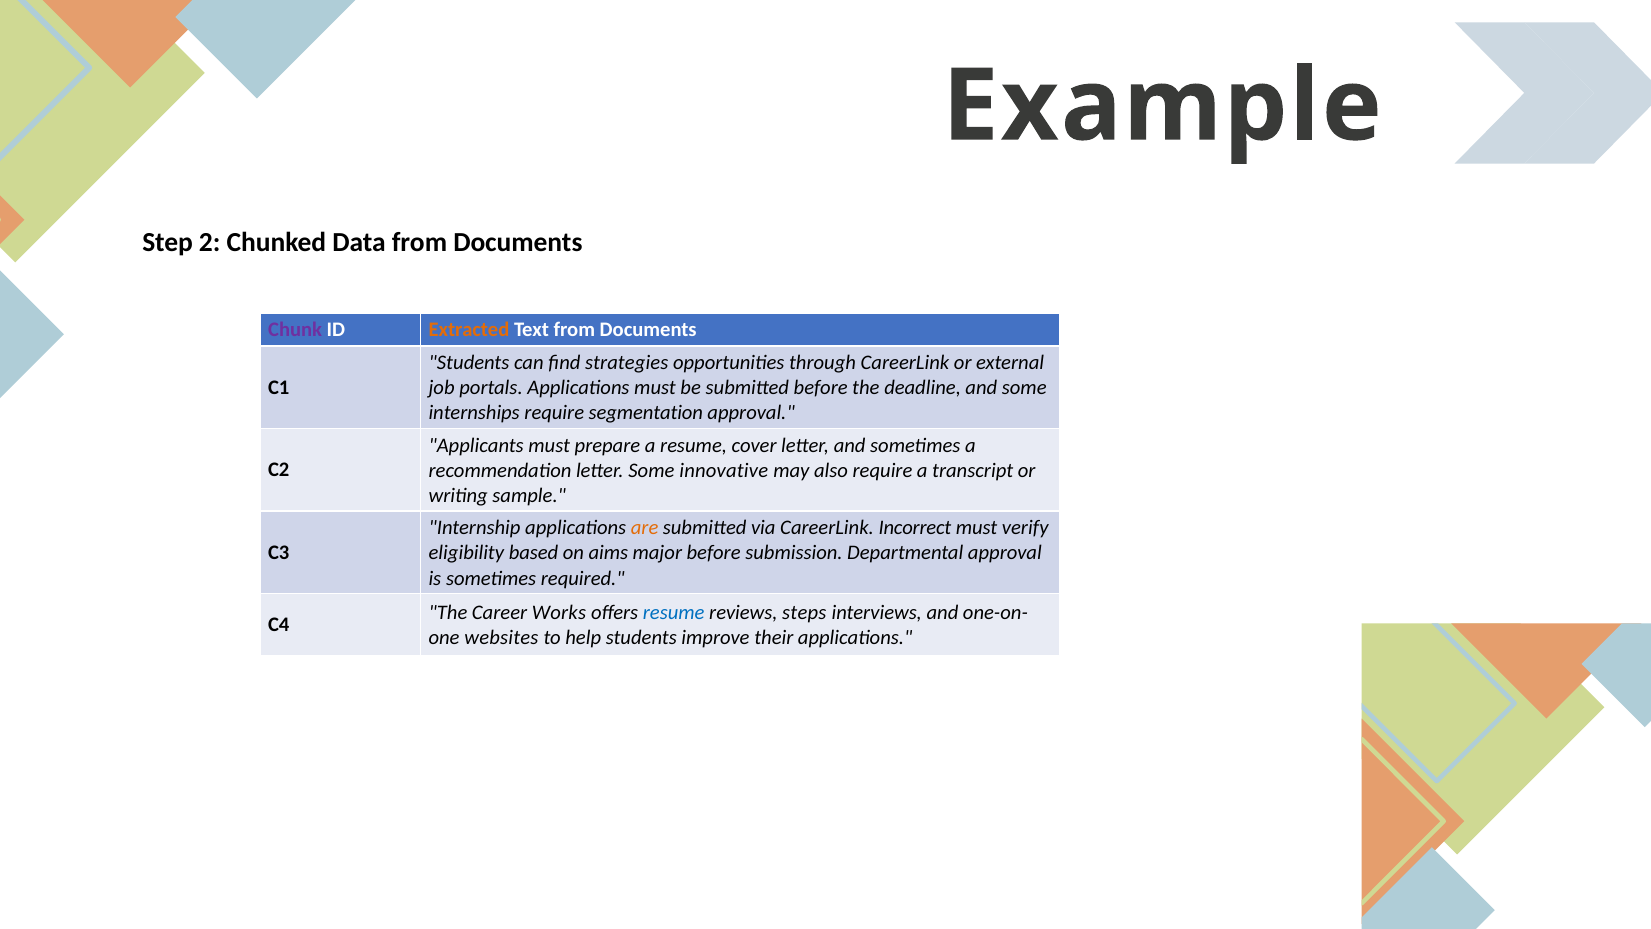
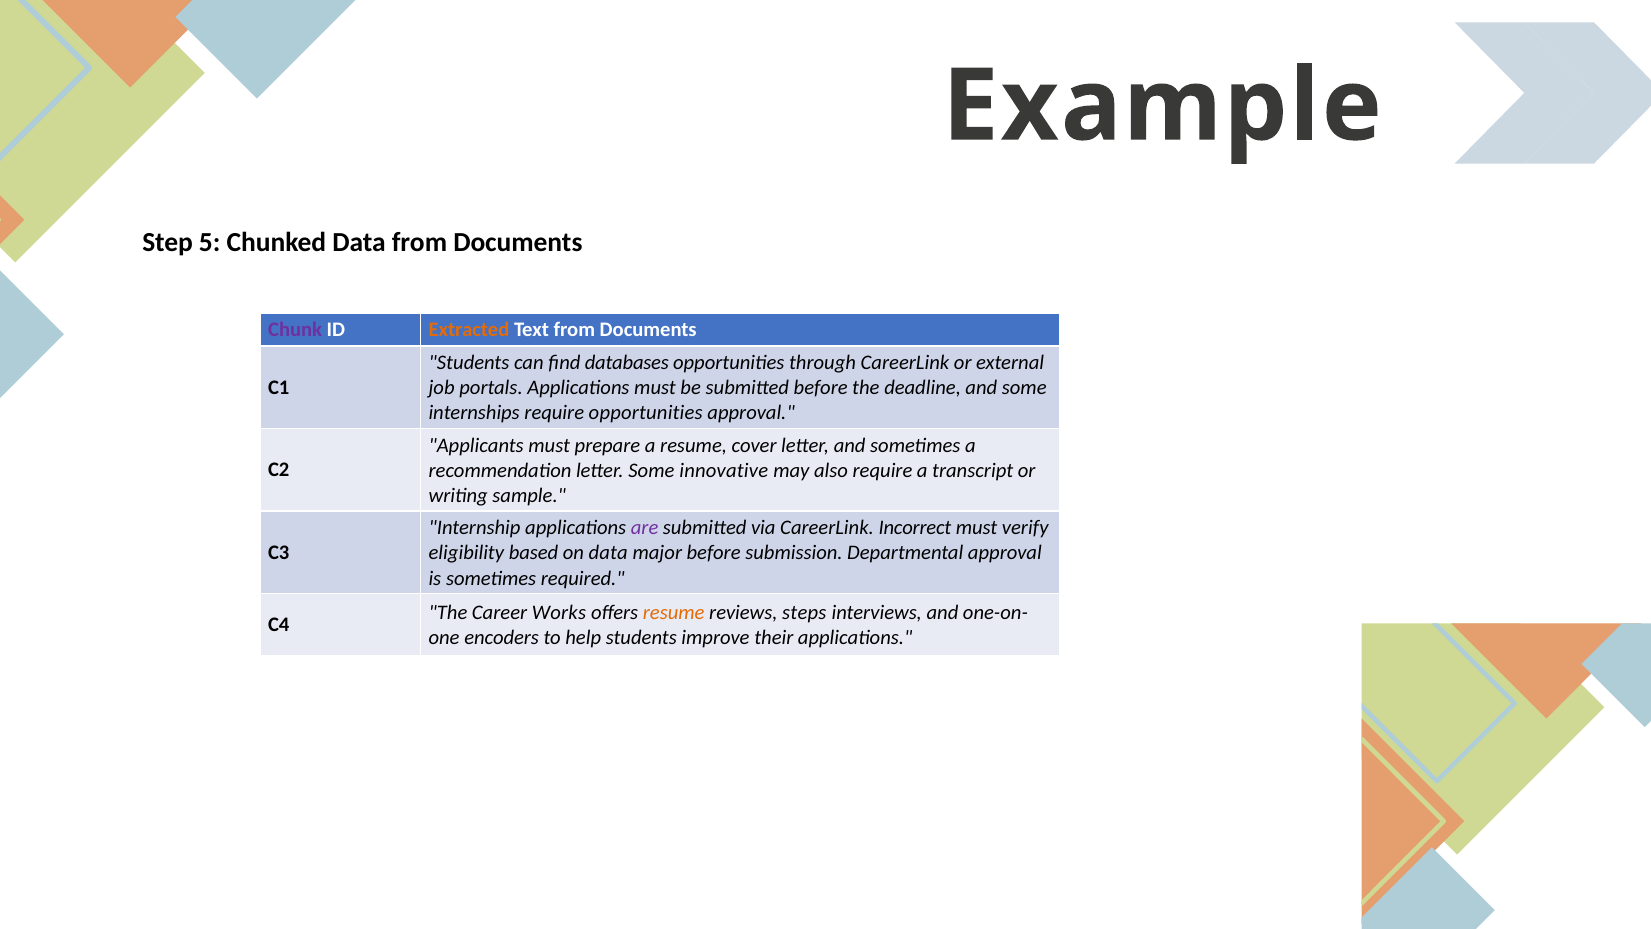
2: 2 -> 5 (210, 242)
strategies: strategies -> databases (627, 363)
require segmentation: segmentation -> opportunities (646, 413)
are colour: orange -> purple (645, 528)
on aims: aims -> data (608, 553)
resume colour: blue -> orange (674, 612)
websites: websites -> encoders (502, 637)
